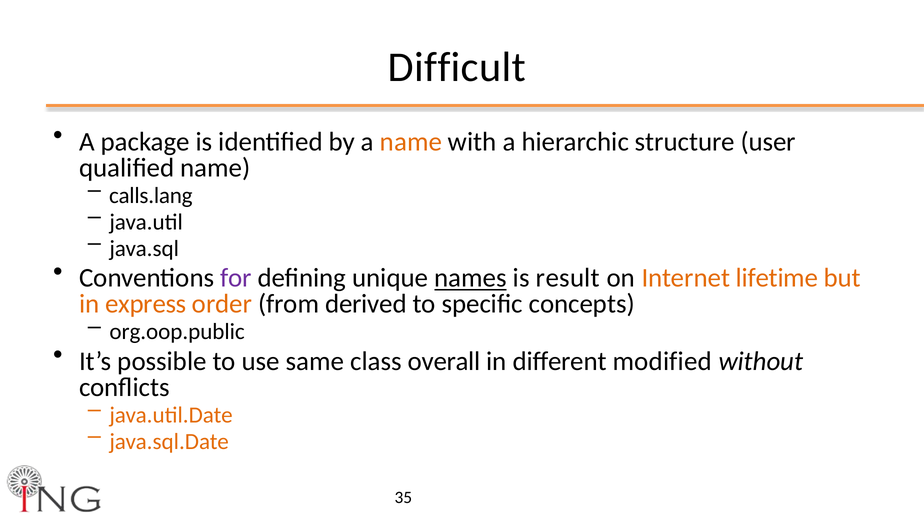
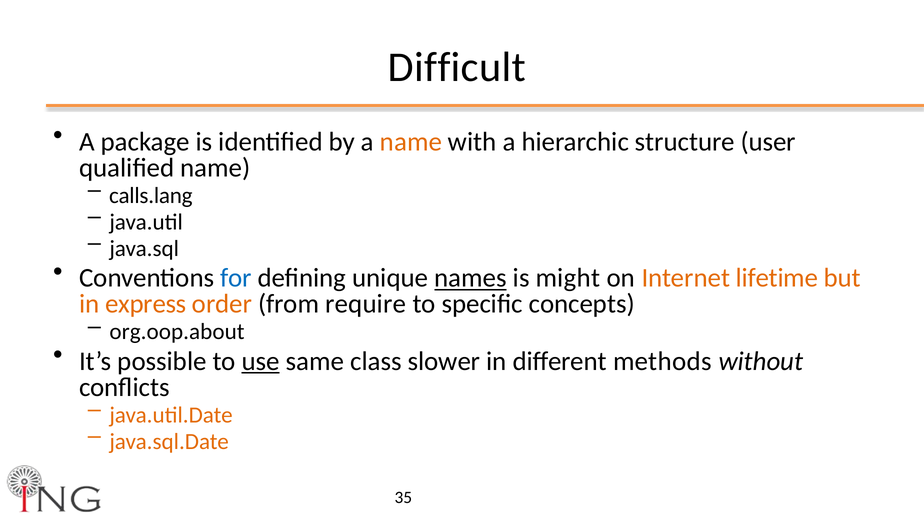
for colour: purple -> blue (236, 278)
result: result -> might (568, 278)
derived: derived -> require (366, 304)
org.oop.public: org.oop.public -> org.oop.about (177, 332)
use underline: none -> present (261, 361)
overall: overall -> slower (444, 361)
modified: modified -> methods (662, 361)
